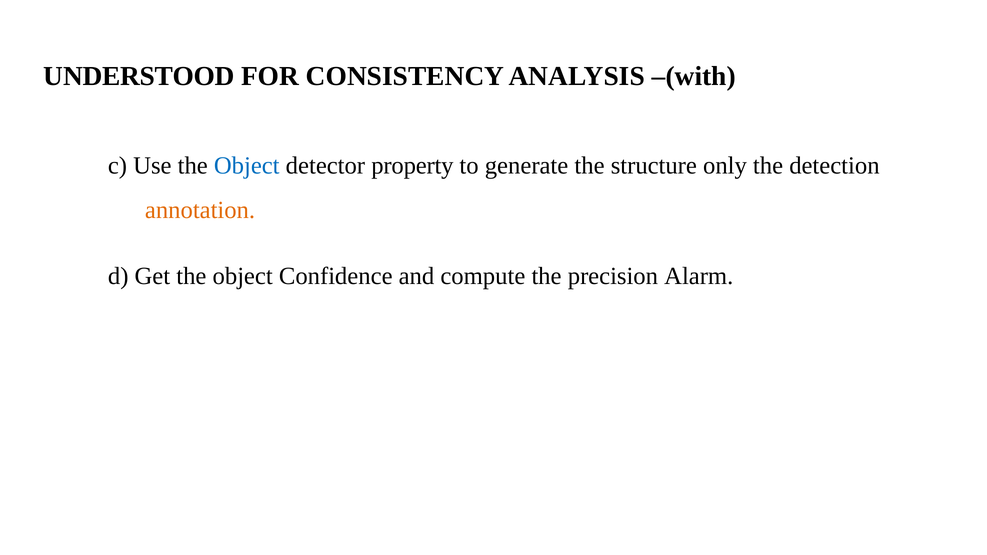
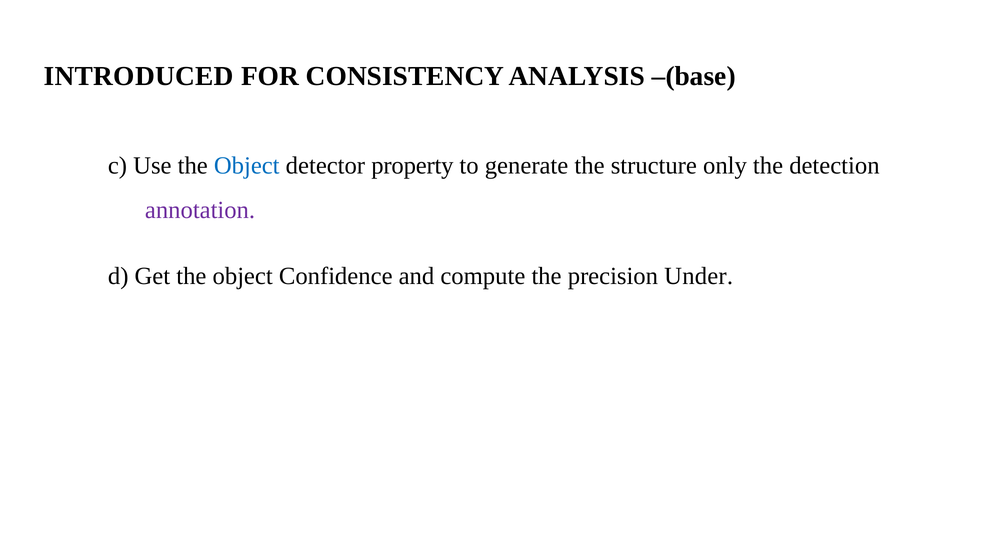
UNDERSTOOD: UNDERSTOOD -> INTRODUCED (139, 76)
–(with: –(with -> –(base (694, 76)
annotation colour: orange -> purple (200, 210)
Alarm: Alarm -> Under (699, 276)
